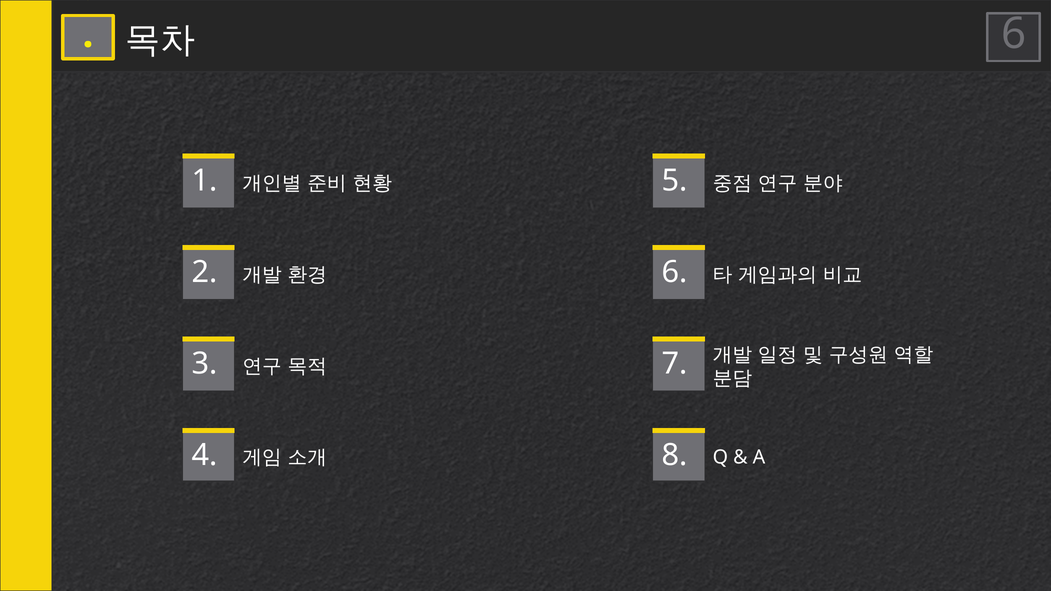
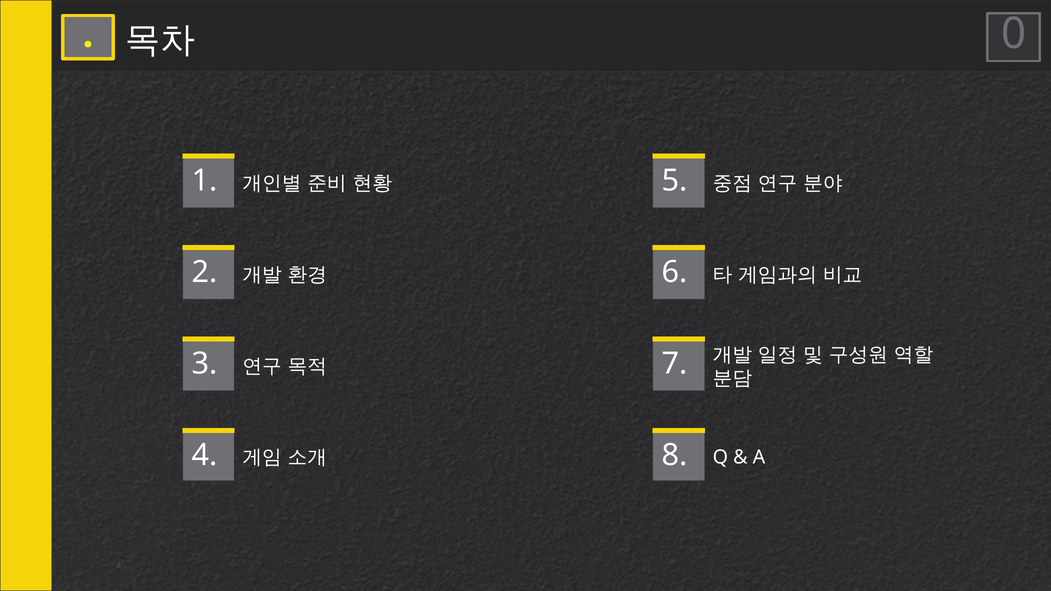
6: 6 -> 0 (1014, 34)
